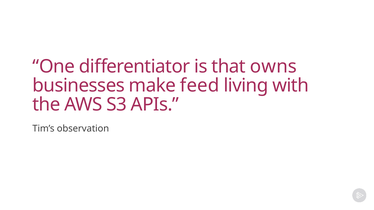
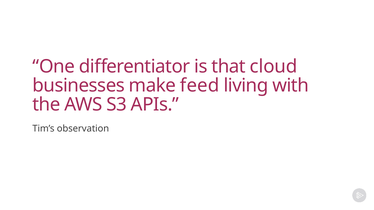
owns: owns -> cloud (274, 67)
